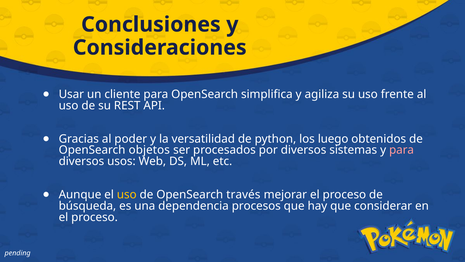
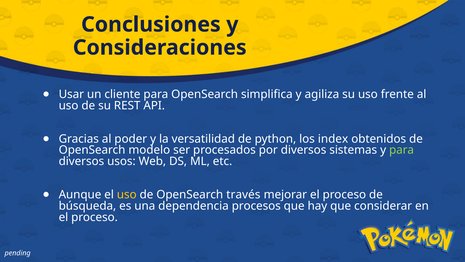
luego: luego -> index (333, 139)
objetos: objetos -> modelo (149, 150)
para colour: pink -> light green (402, 150)
